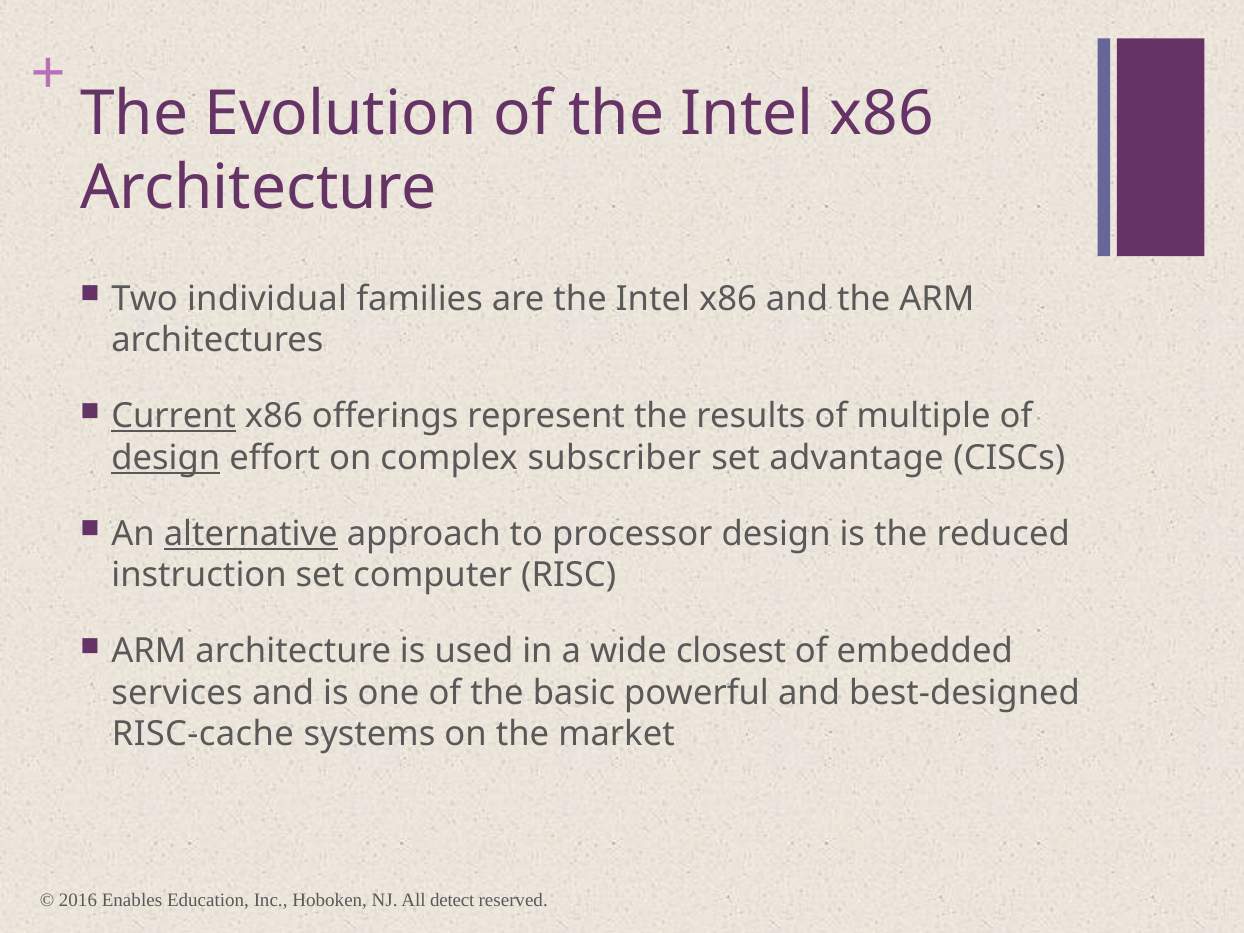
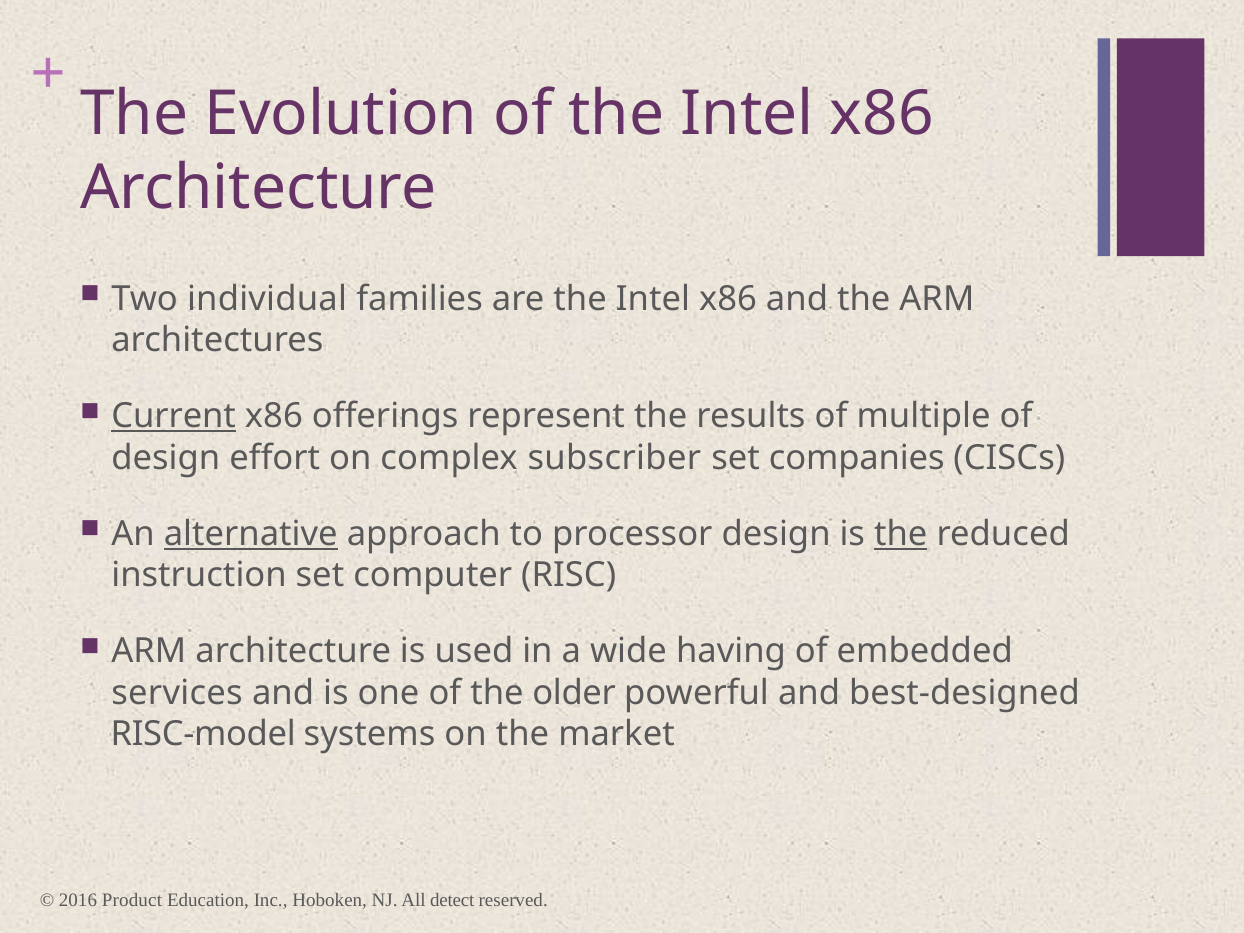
design underline: present -> none (166, 458)
advantage: advantage -> companies (857, 458)
the underline: none -> present (901, 534)
closest: closest -> having (731, 652)
basic: basic -> older (574, 693)
RISC-cache: RISC-cache -> RISC-model (203, 735)
Enables: Enables -> Product (132, 900)
